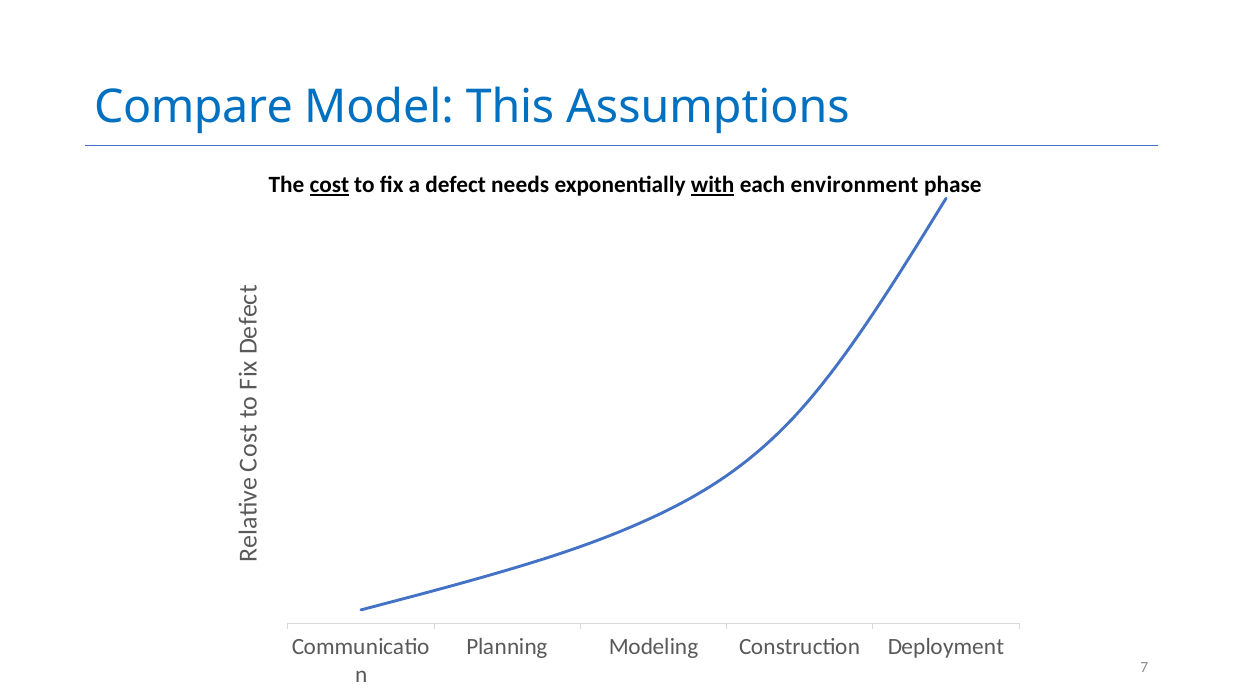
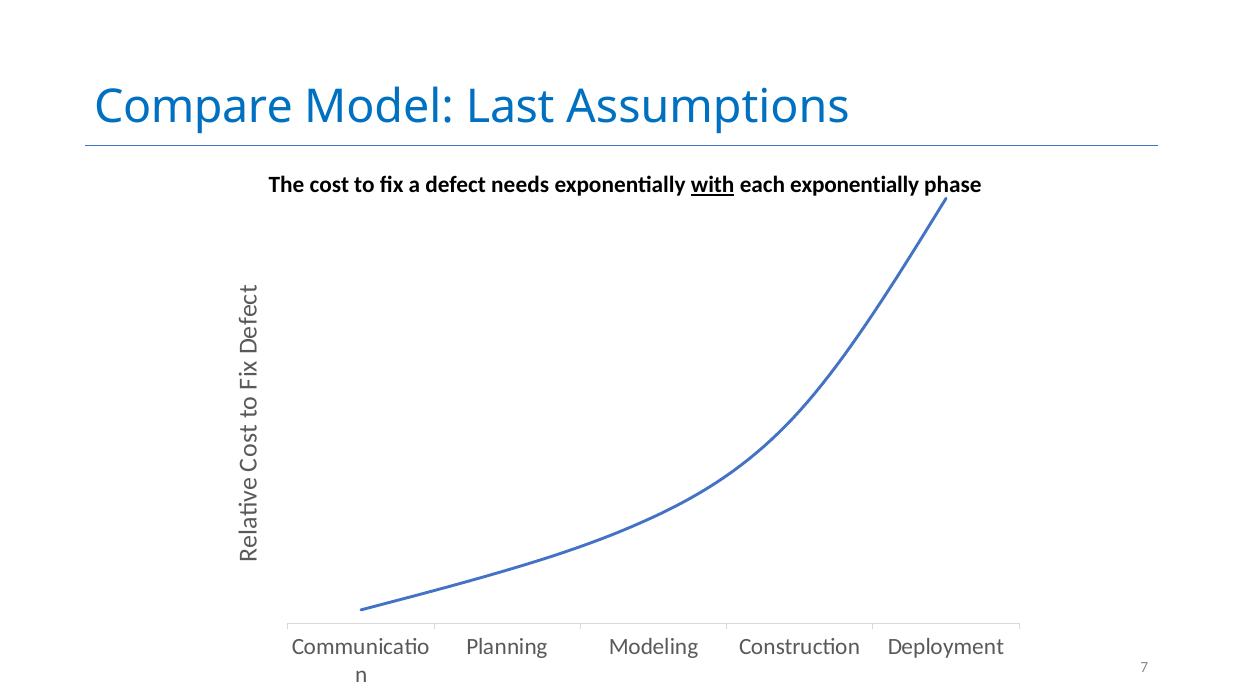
This: This -> Last (510, 107)
cost underline: present -> none (329, 185)
each environment: environment -> exponentially (855, 185)
